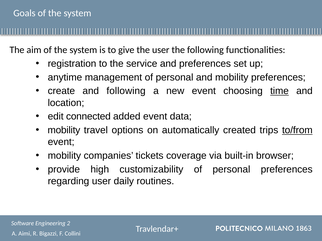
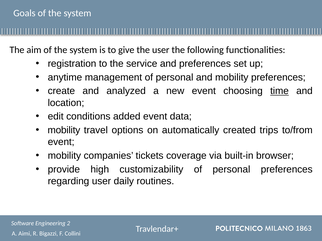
and following: following -> analyzed (126, 91)
connected: connected -> conditions (88, 117)
to/from underline: present -> none (297, 130)
